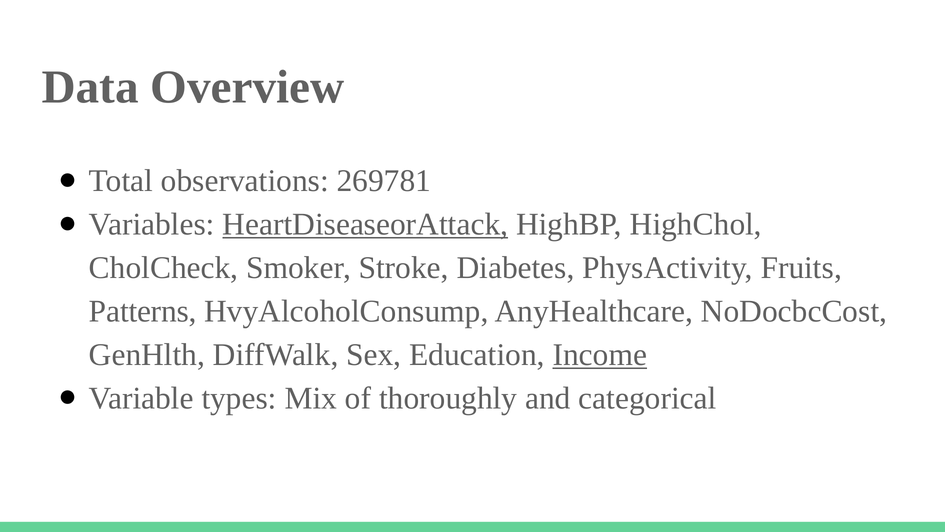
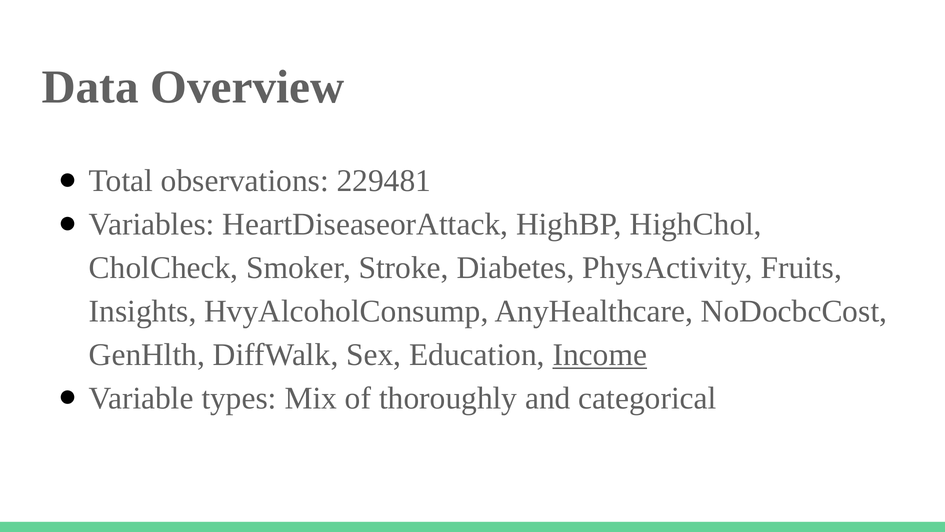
269781: 269781 -> 229481 (384, 181)
HeartDiseaseorAttack underline: present -> none (365, 224)
Patterns: Patterns -> Insights (143, 311)
